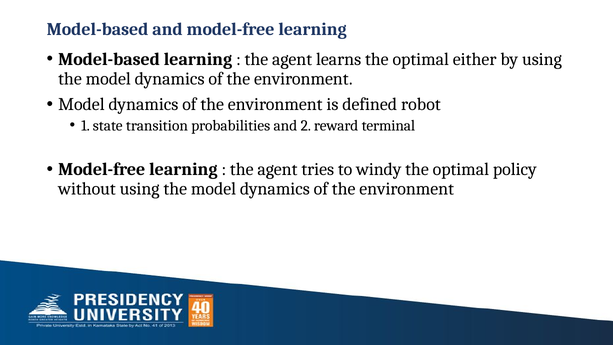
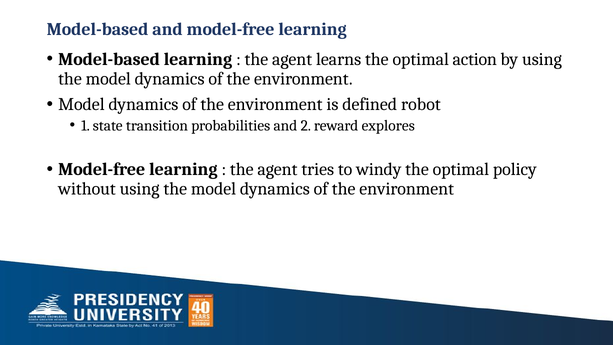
either: either -> action (475, 59)
terminal: terminal -> explores (388, 125)
